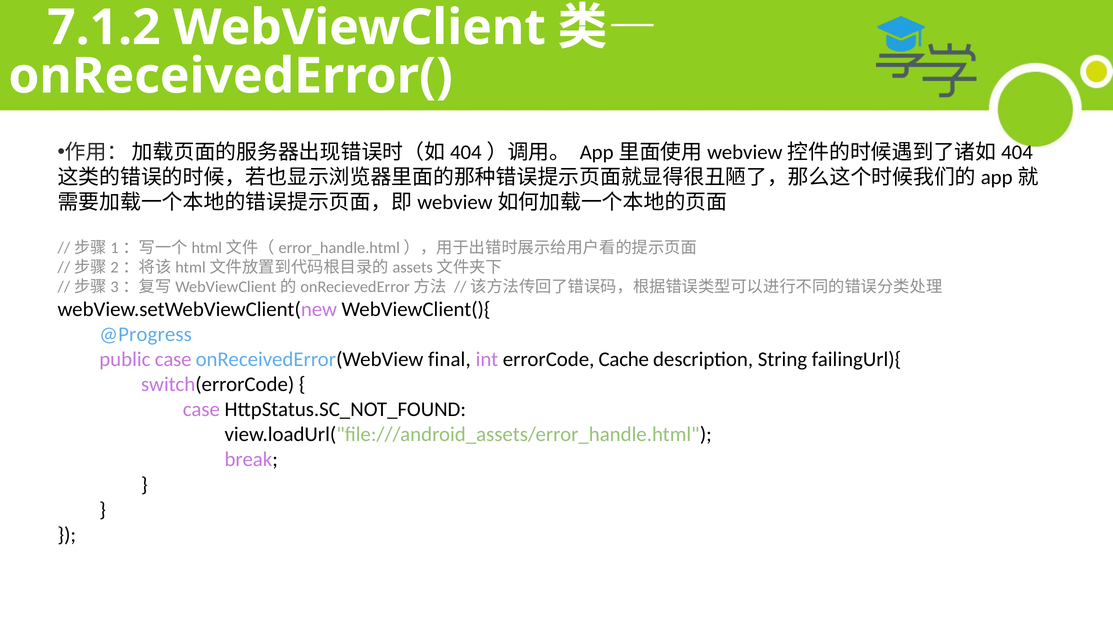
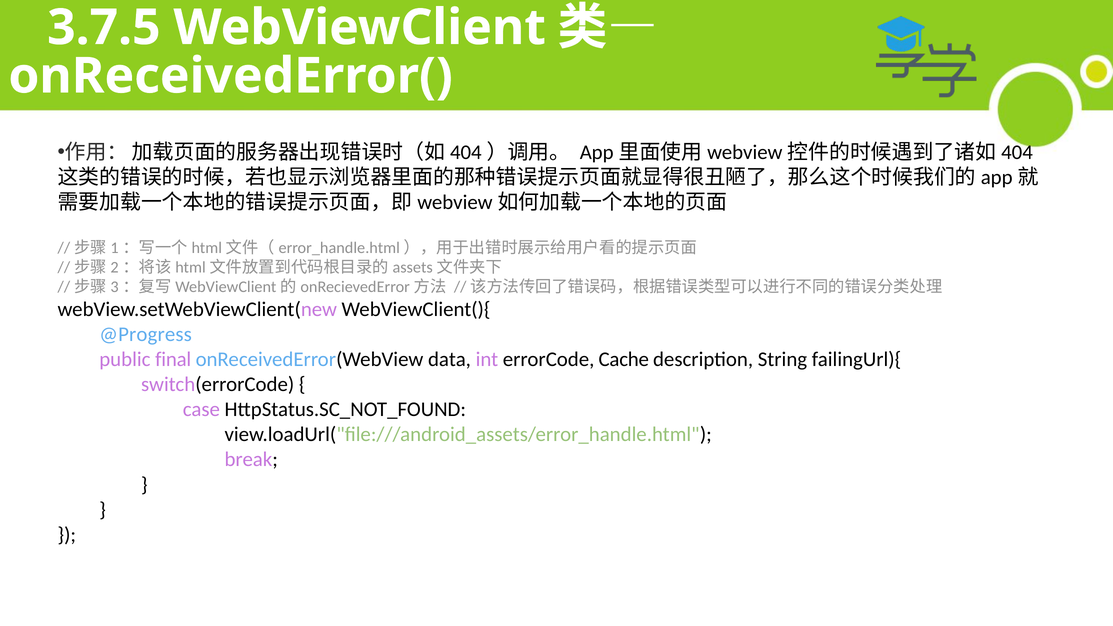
7.1.2: 7.1.2 -> 3.7.5 (104, 28)
public case: case -> final (173, 359)
final: final -> data (449, 359)
